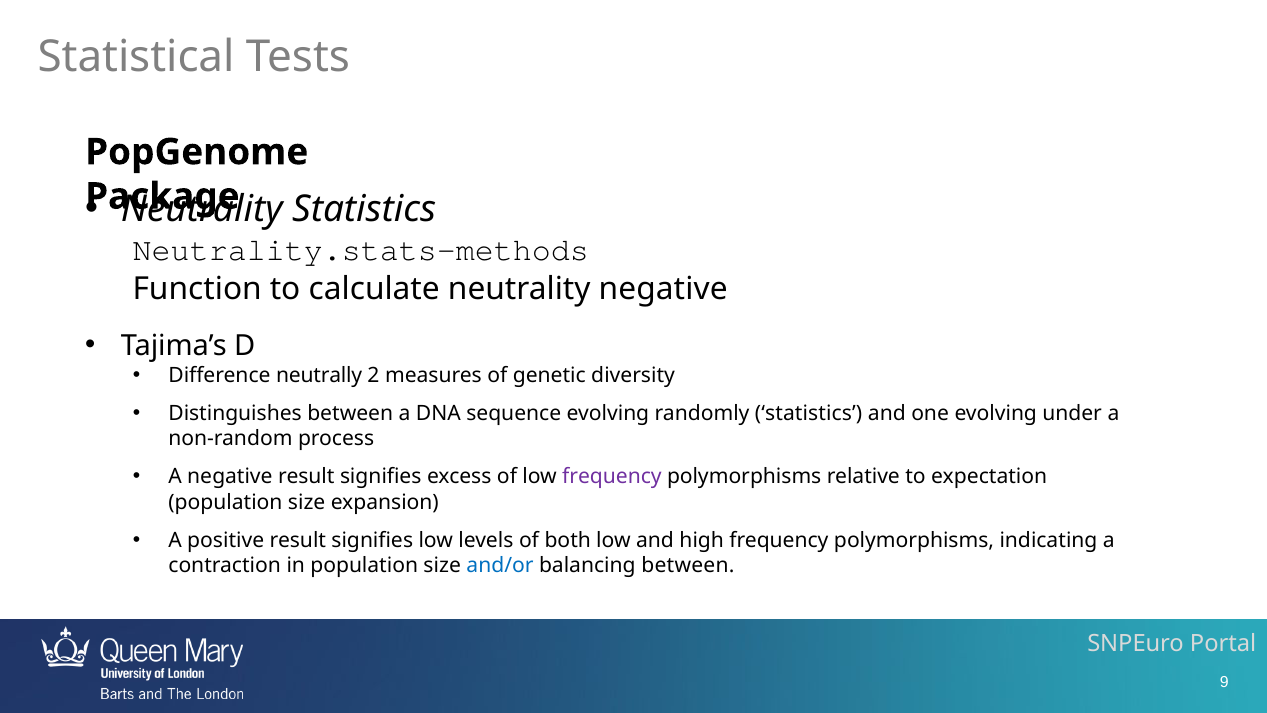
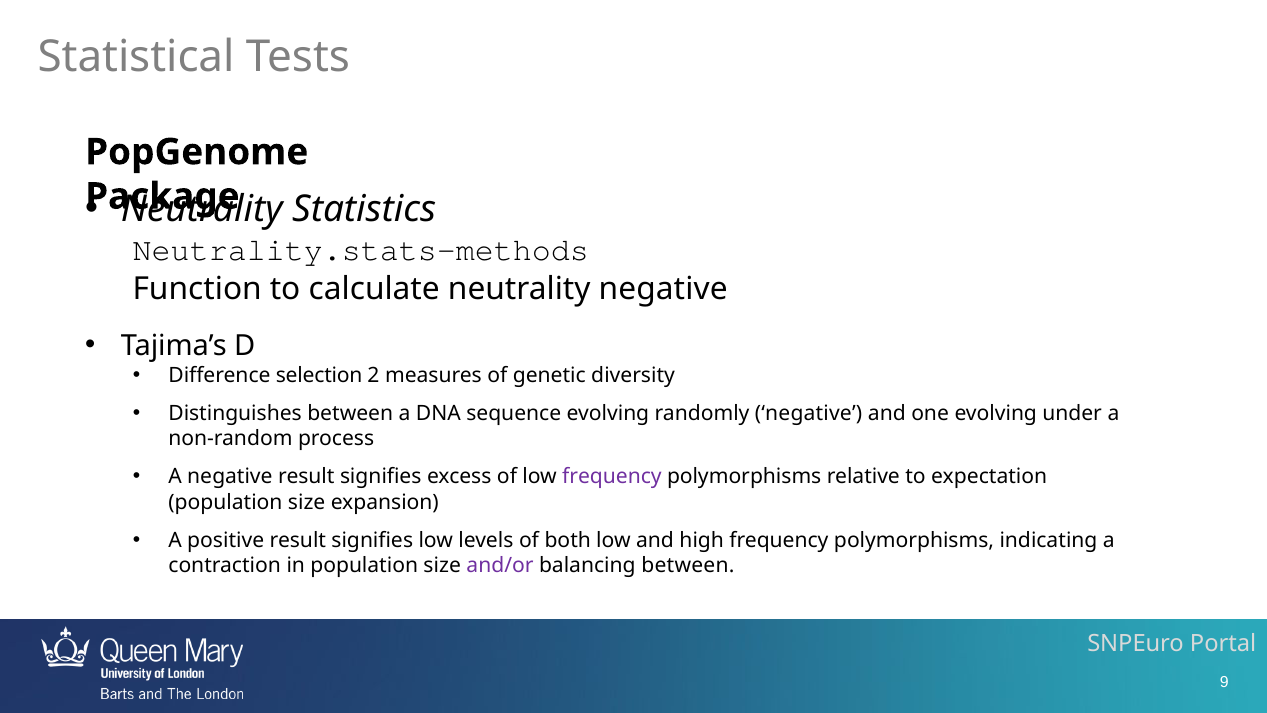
neutrally: neutrally -> selection (319, 375)
randomly statistics: statistics -> negative (809, 413)
and/or colour: blue -> purple (500, 565)
